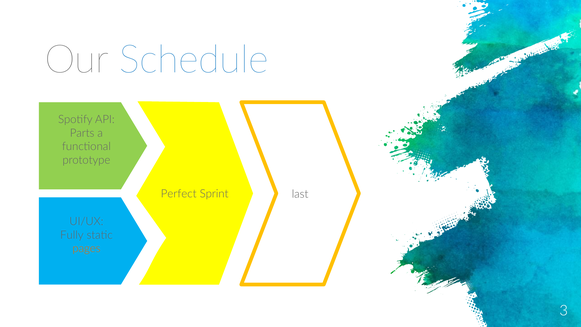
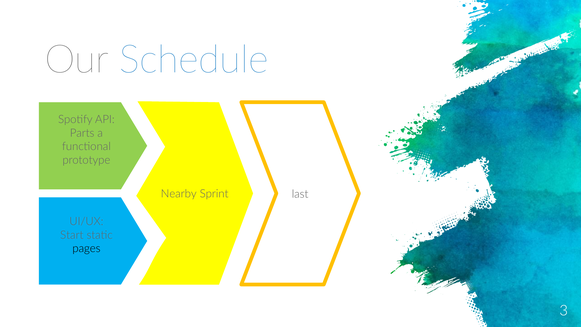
Perfect: Perfect -> Nearby (179, 194)
Fully: Fully -> Start (72, 235)
pages colour: orange -> black (86, 248)
